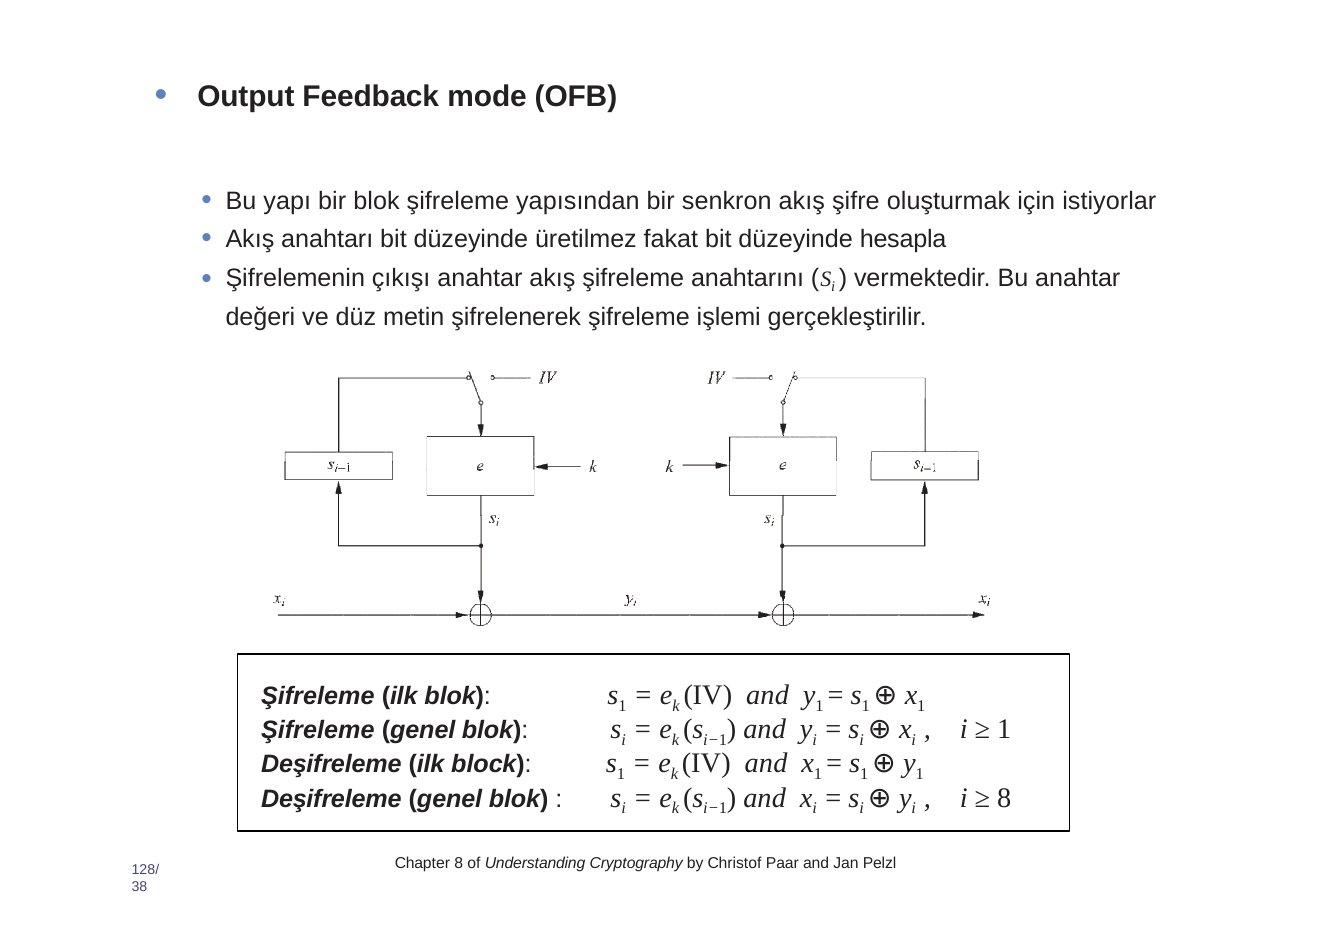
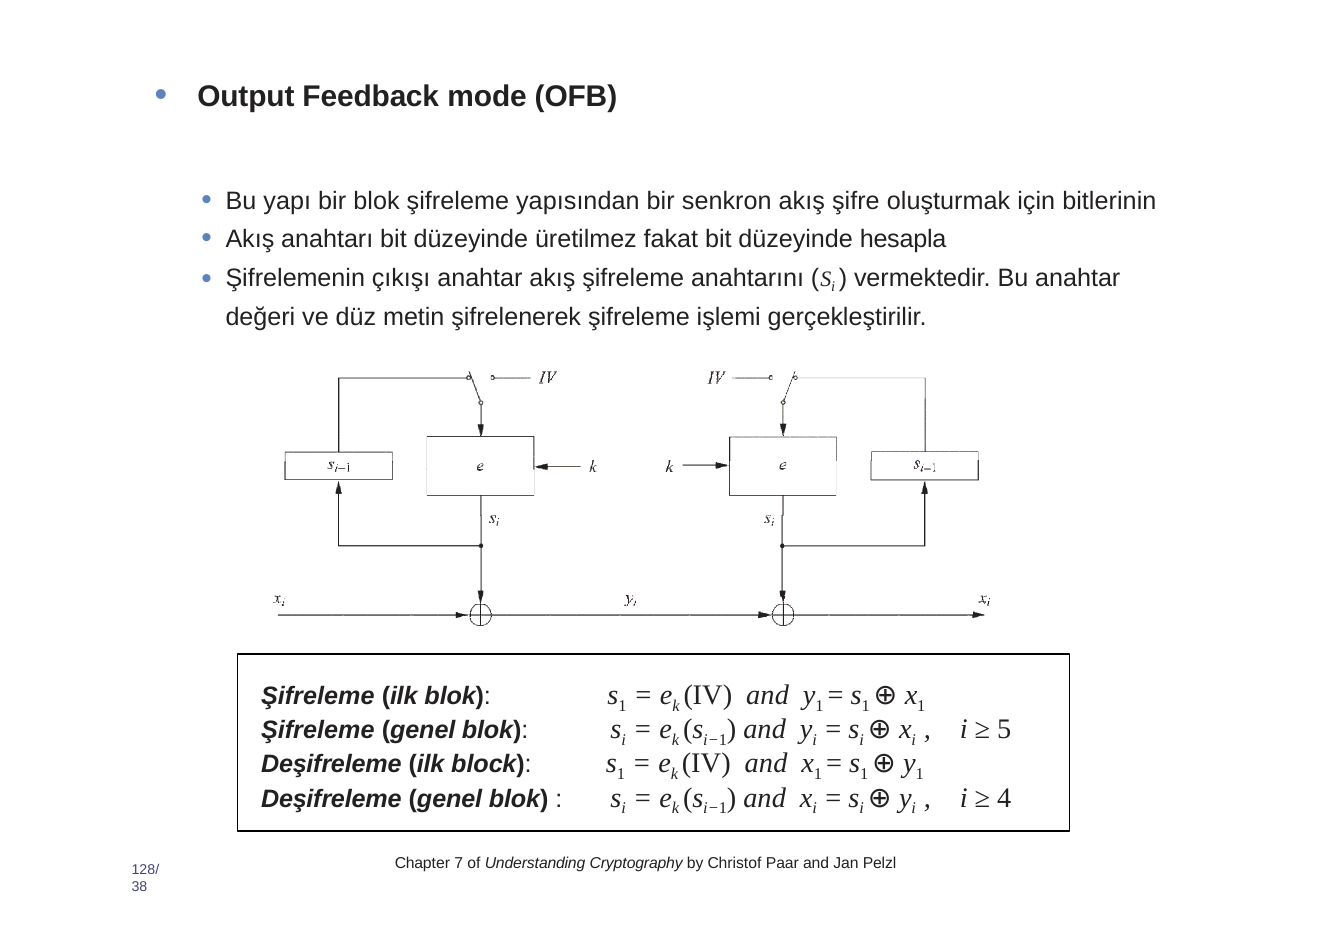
istiyorlar: istiyorlar -> bitlerinin (1109, 201)
1: 1 -> 5 (1004, 730)
8: 8 -> 4 (1004, 798)
Chapter 8: 8 -> 7 (459, 864)
